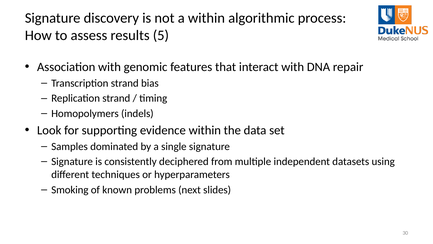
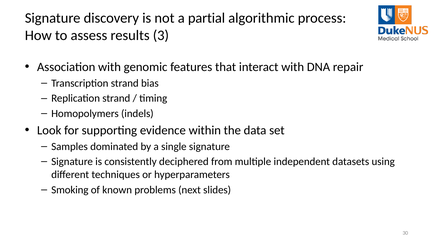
a within: within -> partial (207, 18)
5: 5 -> 3 (161, 35)
